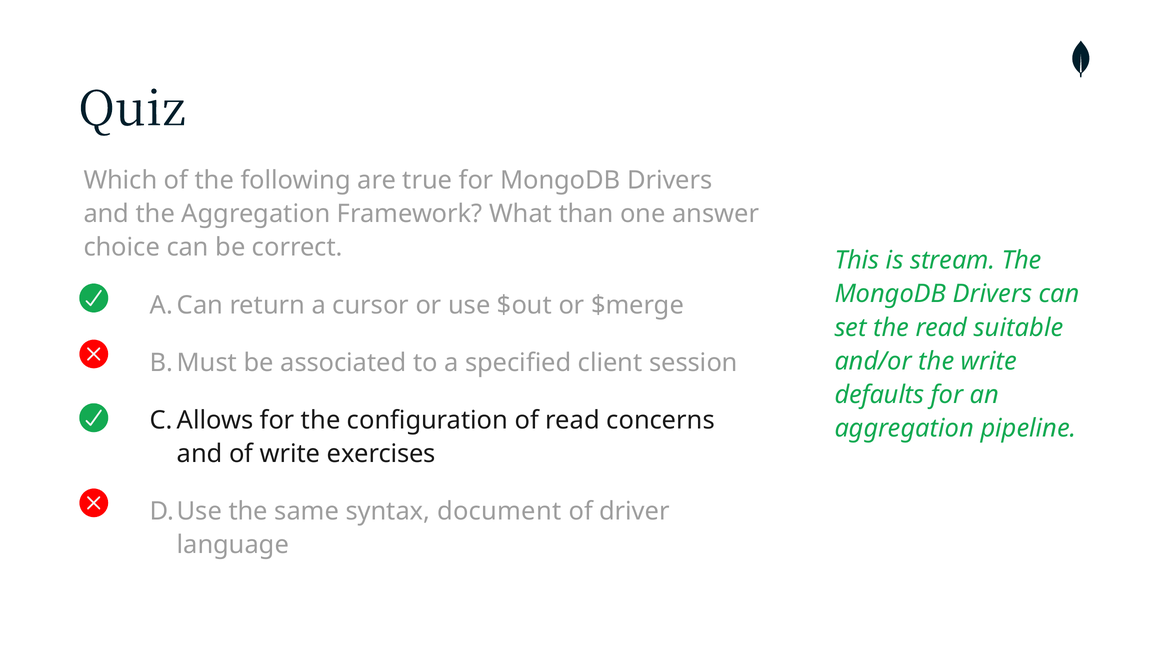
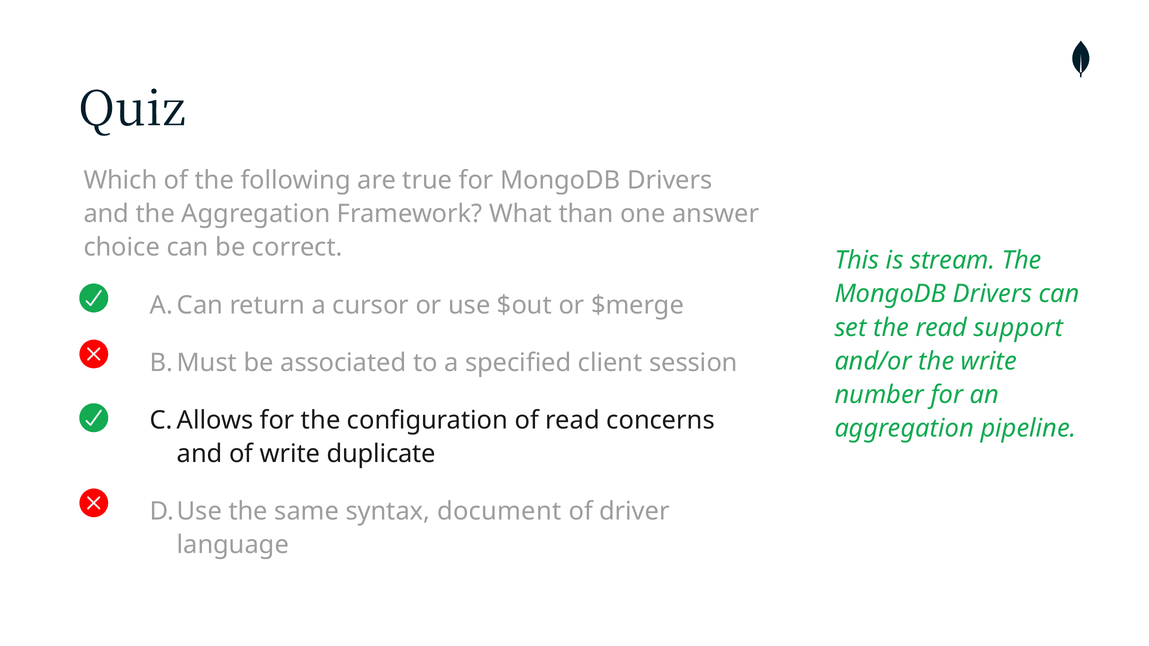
suitable: suitable -> support (1019, 328)
defaults: defaults -> number (879, 395)
exercises: exercises -> duplicate (381, 454)
